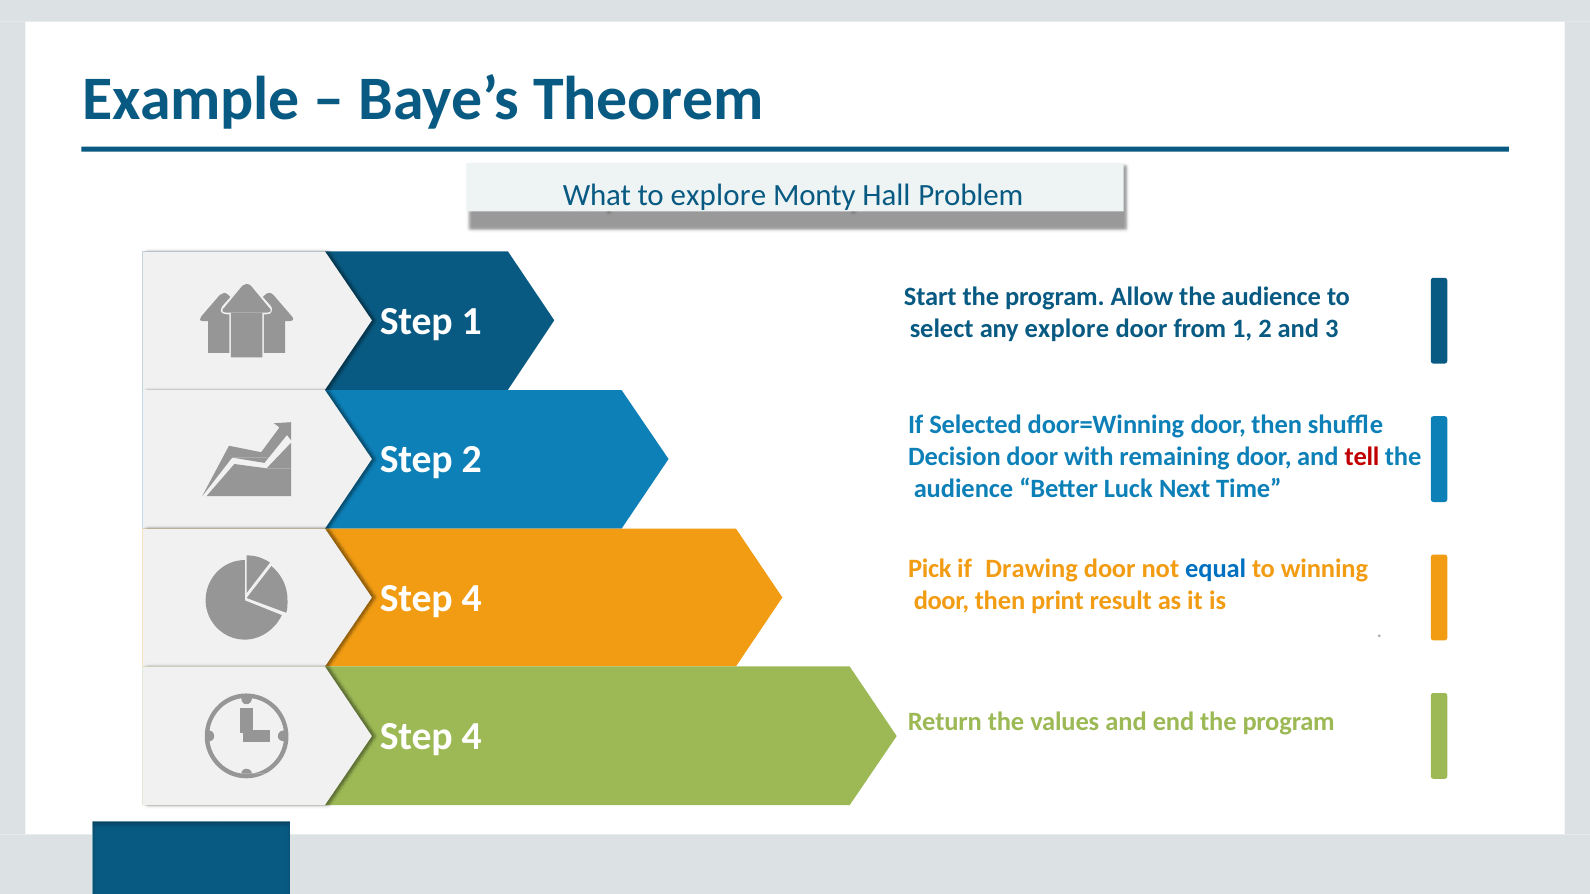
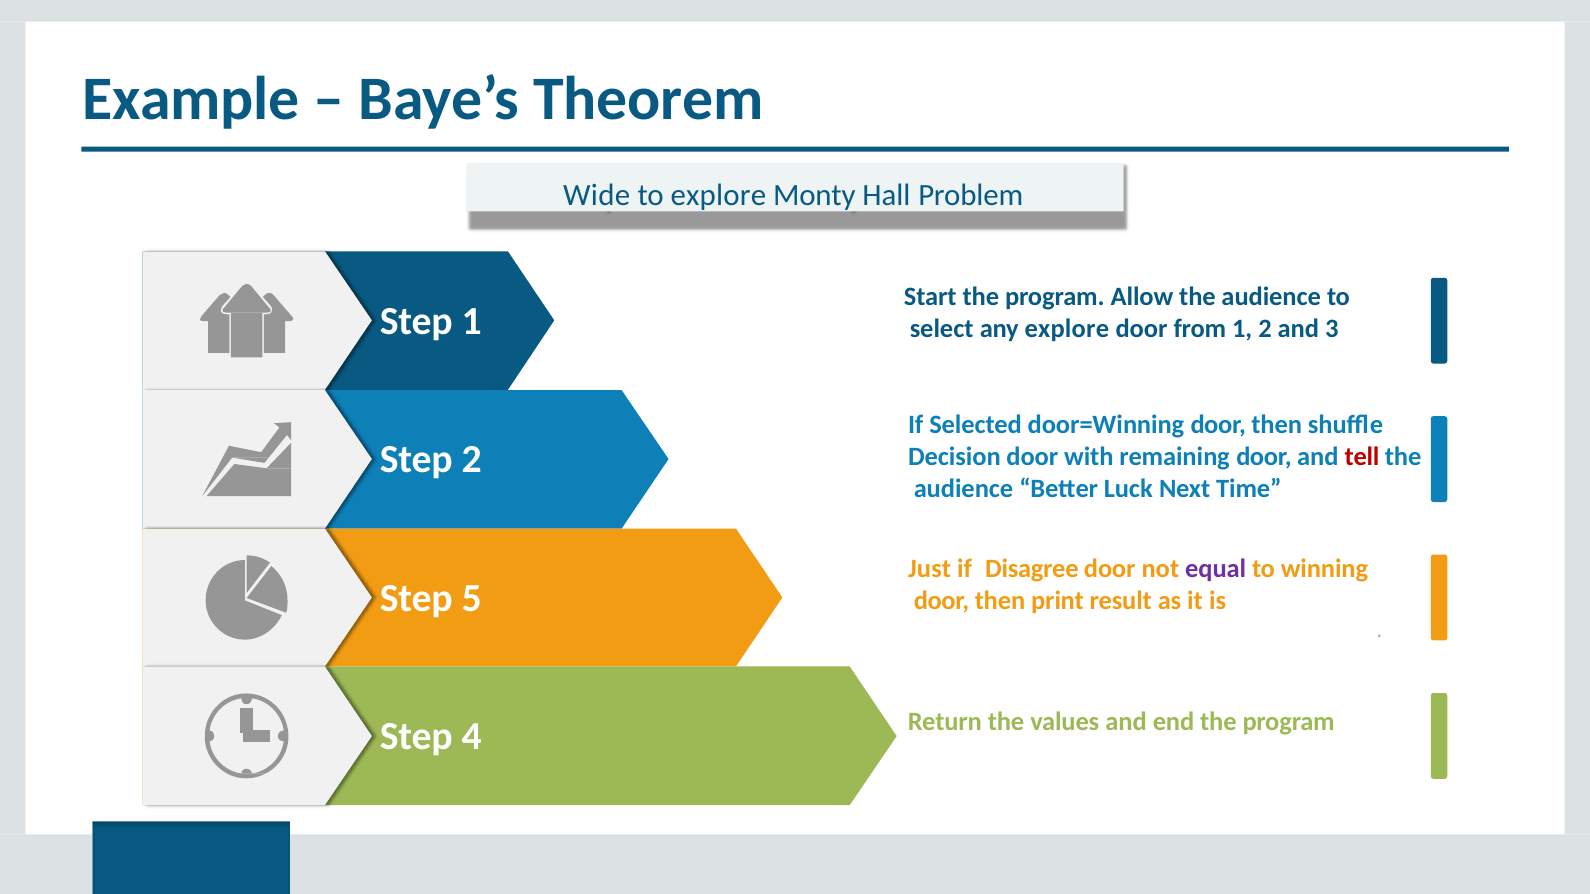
What: What -> Wide (597, 195)
Pick: Pick -> Just (930, 569)
Drawing: Drawing -> Disagree (1032, 569)
equal colour: blue -> purple (1216, 569)
4: 4 -> 5 (472, 598)
